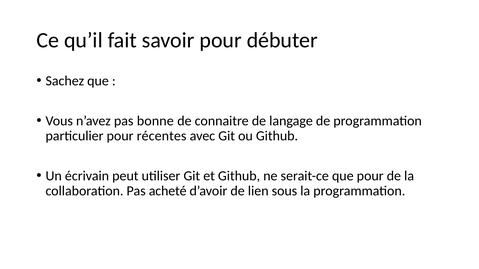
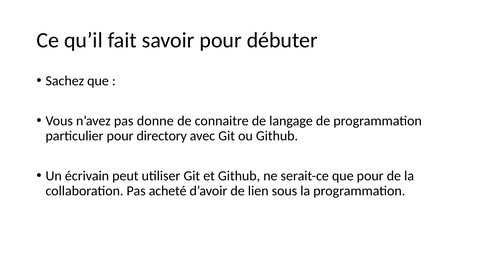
bonne: bonne -> donne (155, 121)
récentes: récentes -> directory (162, 136)
